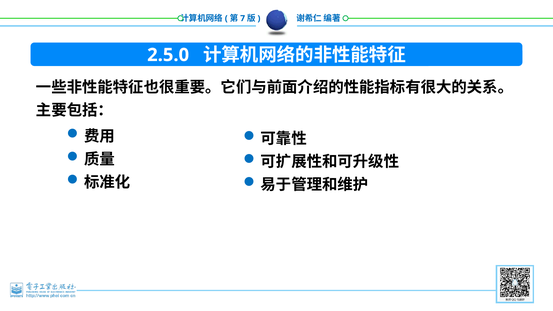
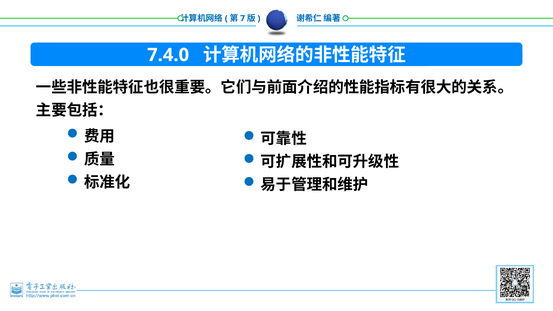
2.5.0: 2.5.0 -> 7.4.0 (168, 55)
